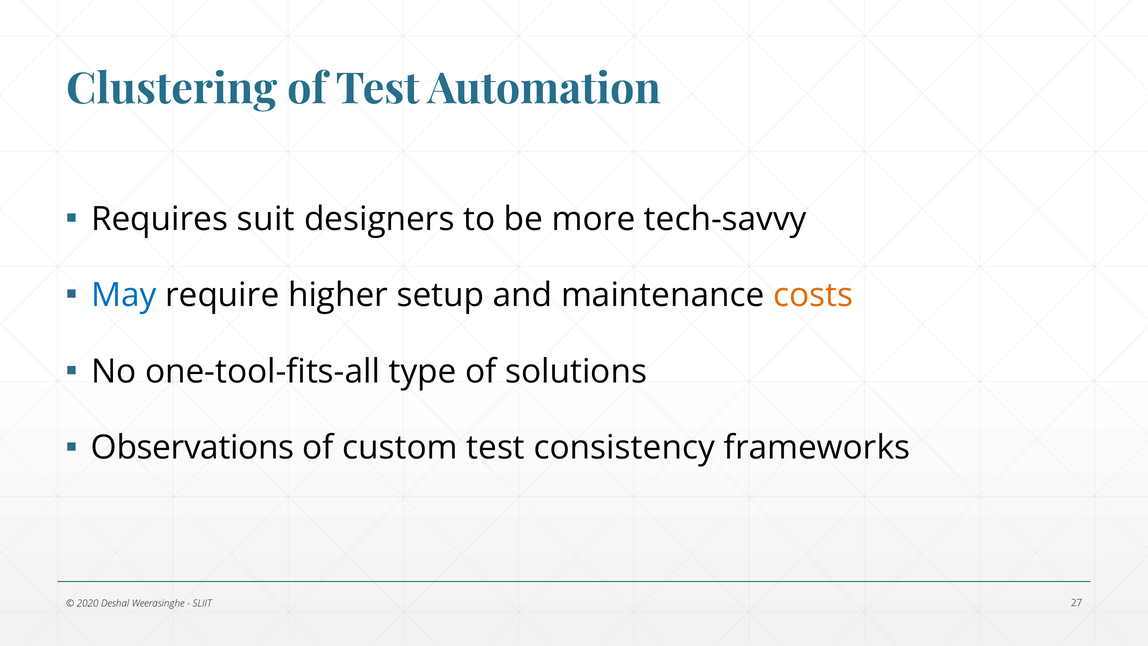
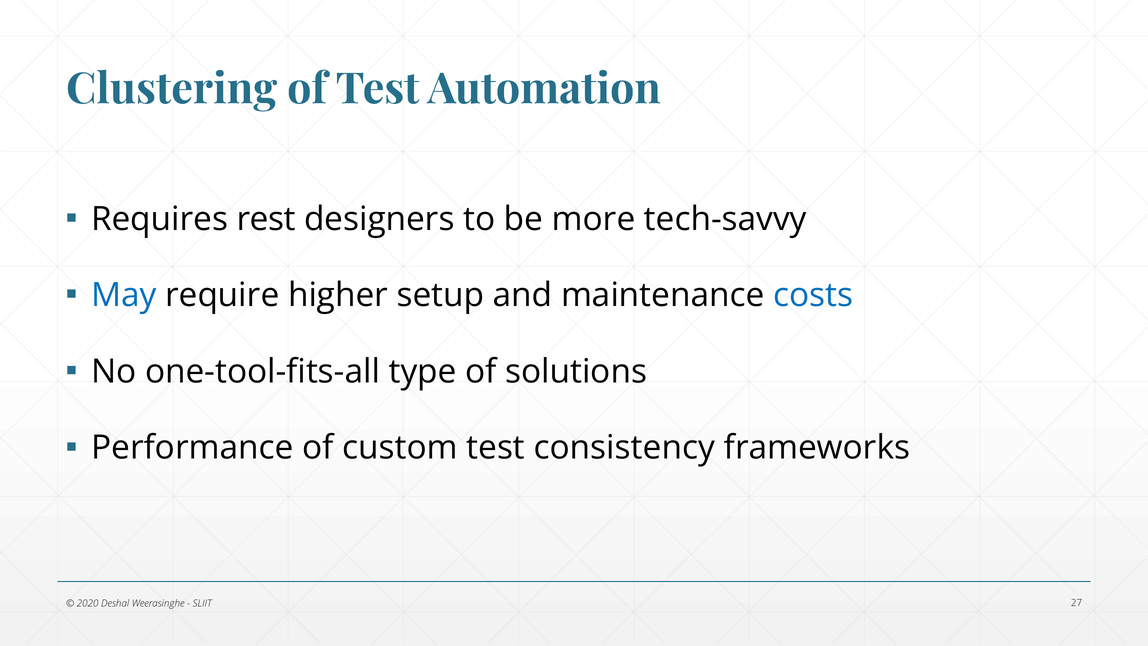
suit: suit -> rest (266, 219)
costs colour: orange -> blue (813, 295)
Observations: Observations -> Performance (192, 448)
